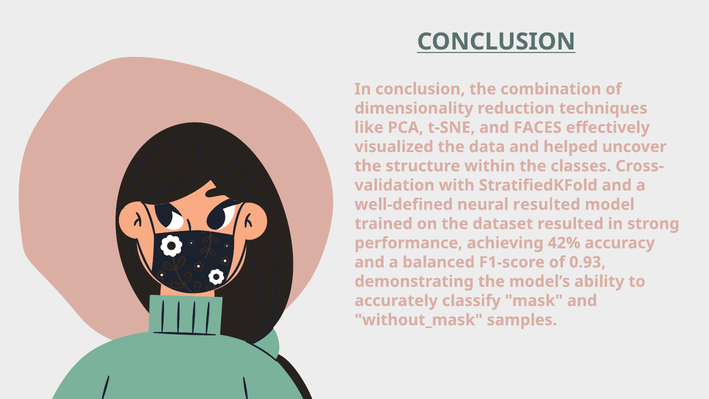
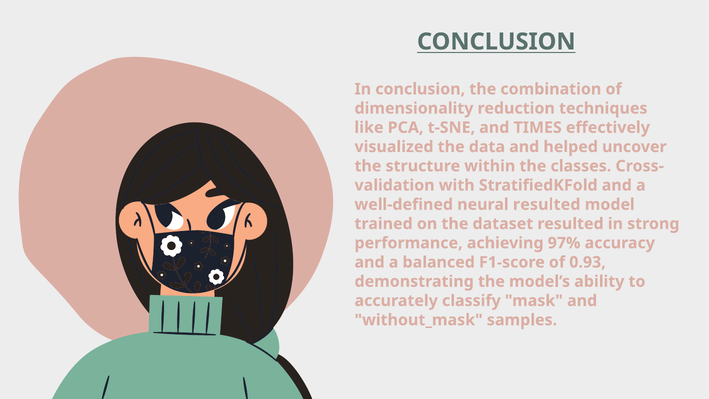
FACES: FACES -> TIMES (538, 128)
42%: 42% -> 97% (564, 243)
